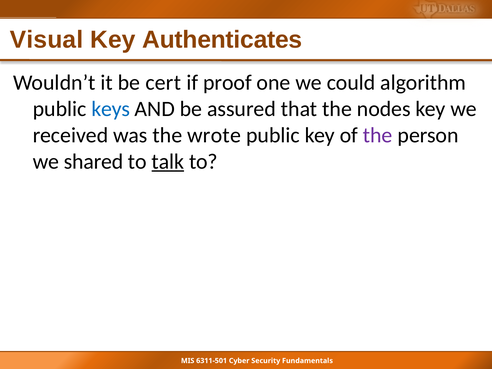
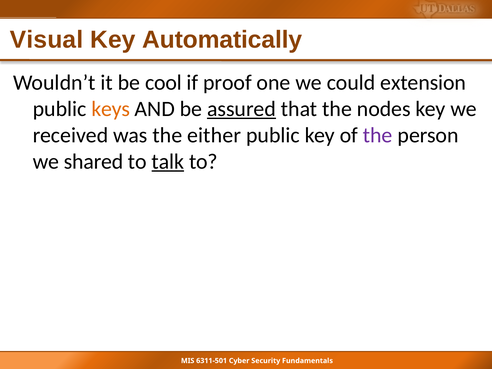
Authenticates: Authenticates -> Automatically (222, 40)
cert: cert -> cool (163, 83)
algorithm: algorithm -> extension (423, 83)
keys colour: blue -> orange (111, 109)
assured underline: none -> present (242, 109)
wrote: wrote -> either (214, 135)
